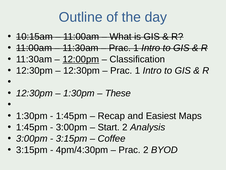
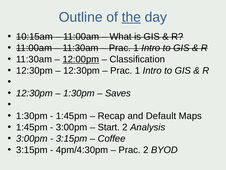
the underline: none -> present (131, 17)
These: These -> Saves (118, 93)
Easiest: Easiest -> Default (161, 116)
